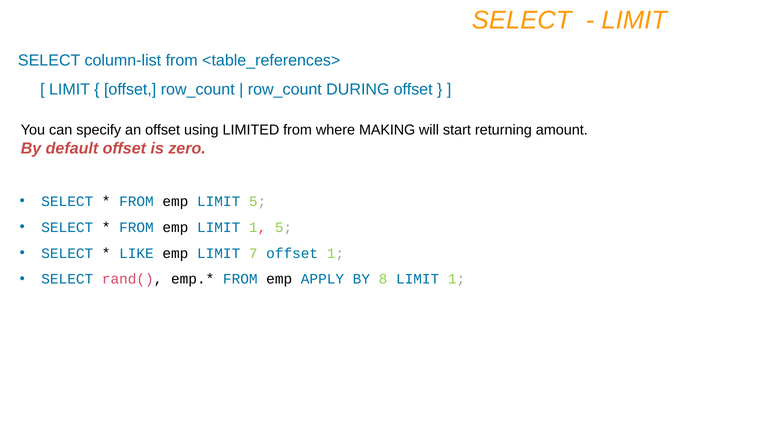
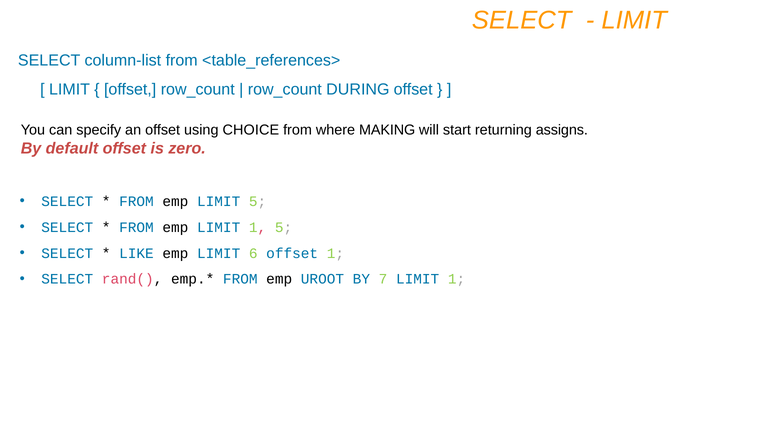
LIMITED: LIMITED -> CHOICE (251, 130)
amount: amount -> assigns (562, 130)
7: 7 -> 6 (253, 253)
APPLY: APPLY -> UROOT (322, 279)
8: 8 -> 7 (383, 279)
